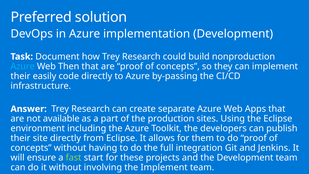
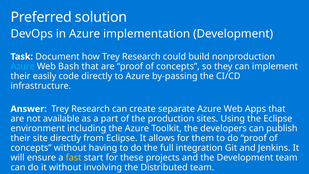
Then: Then -> Bash (69, 66)
fast colour: light green -> yellow (74, 157)
the Implement: Implement -> Distributed (164, 167)
